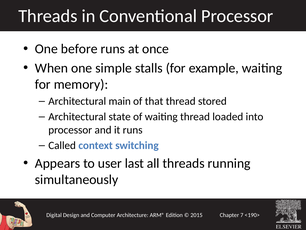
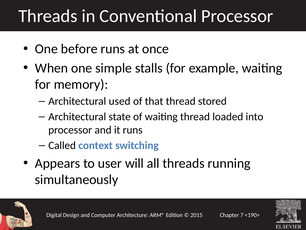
main: main -> used (120, 101)
last: last -> will (134, 163)
